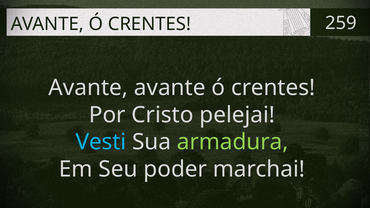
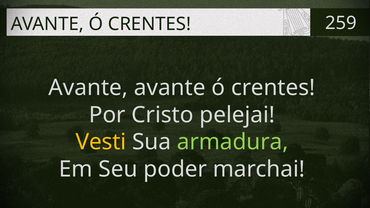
Vesti colour: light blue -> yellow (101, 142)
